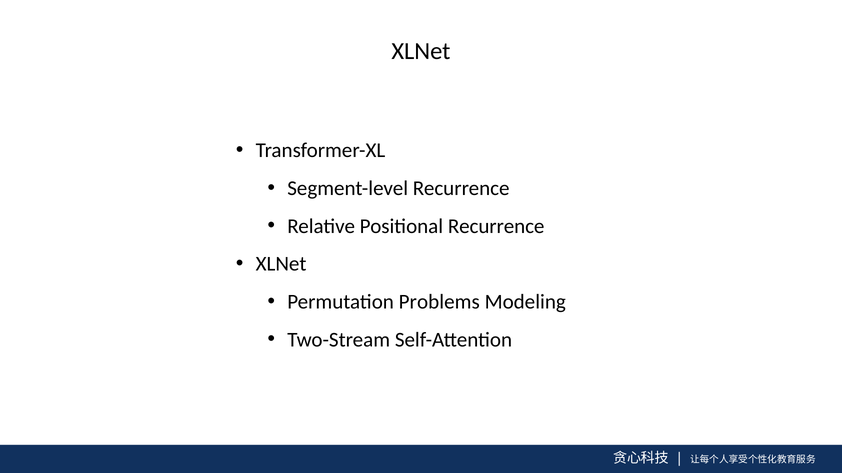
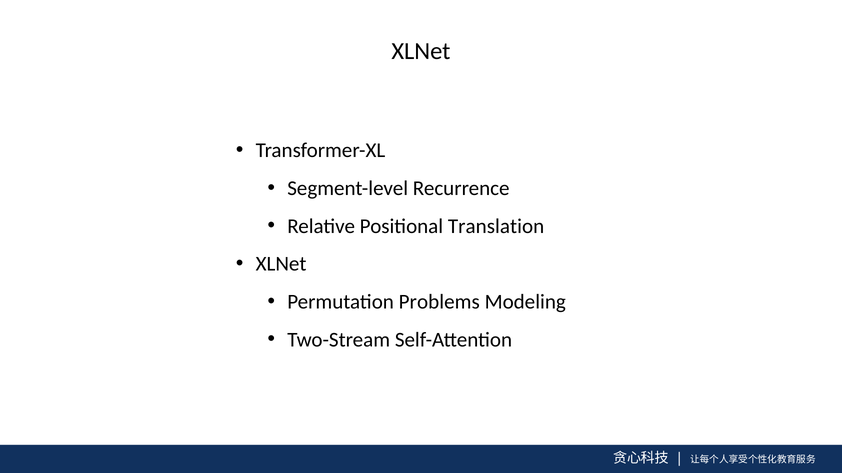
Positional Recurrence: Recurrence -> Translation (496, 226)
